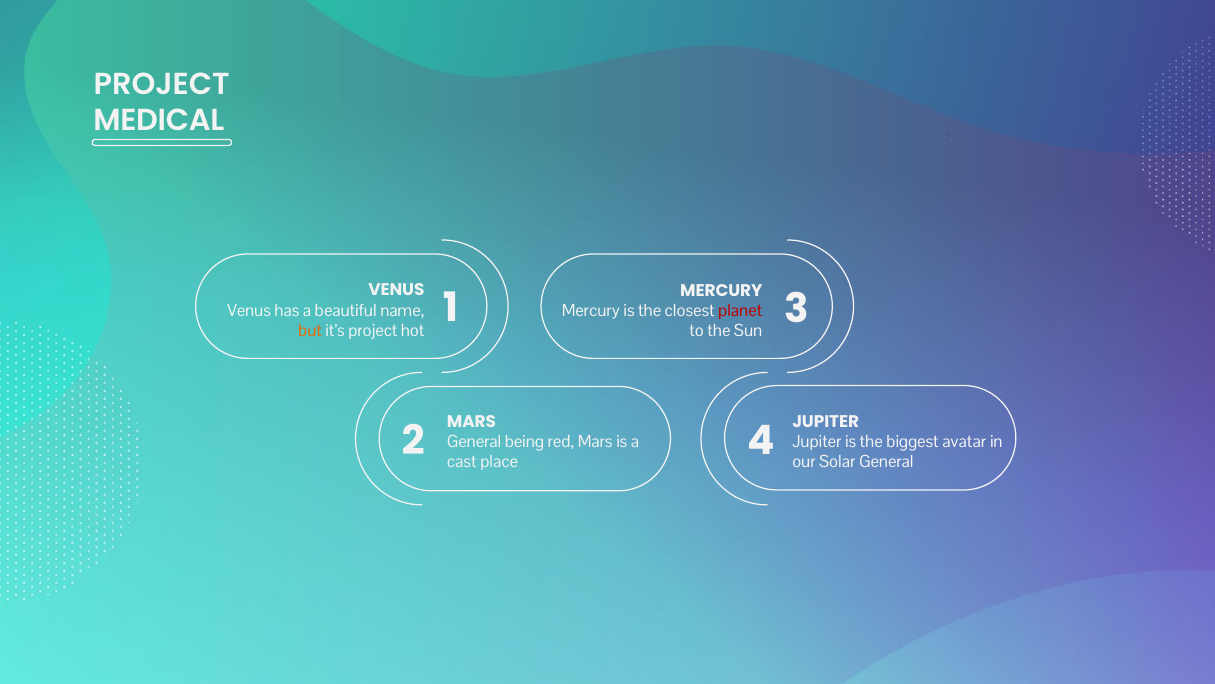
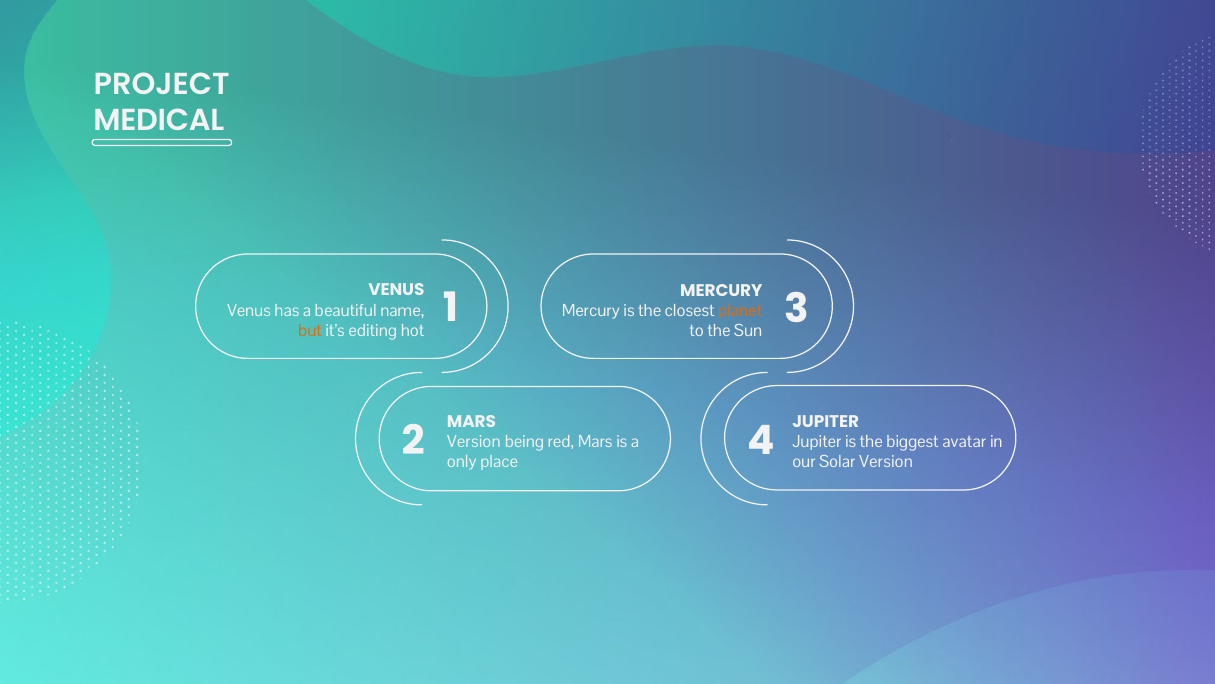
planet colour: red -> orange (740, 311)
it’s project: project -> editing (373, 331)
General: General -> Version (474, 442)
cast: cast -> only (462, 462)
Solar General: General -> Version (886, 462)
